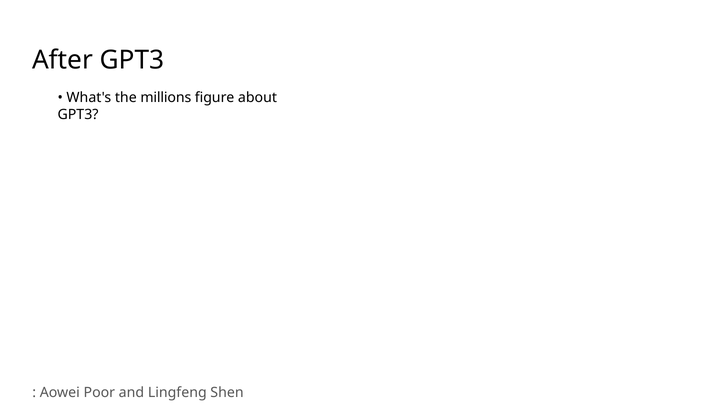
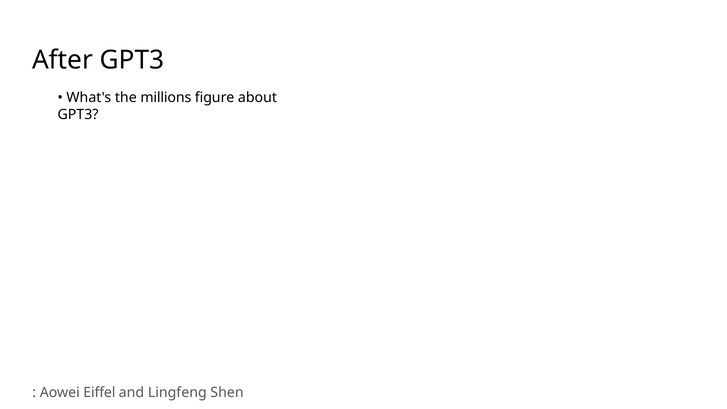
Poor: Poor -> Eiffel (99, 393)
